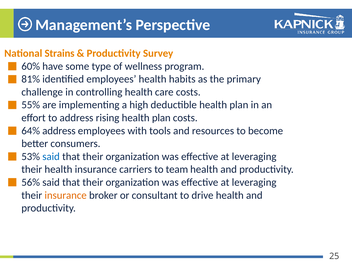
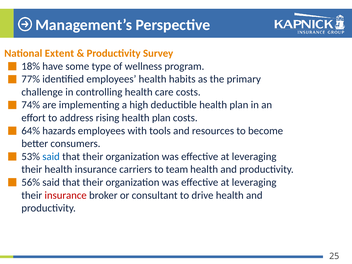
Strains: Strains -> Extent (59, 53)
60%: 60% -> 18% (31, 66)
81%: 81% -> 77% (31, 79)
55%: 55% -> 74% (31, 105)
64% address: address -> hazards (59, 131)
insurance colour: orange -> red (66, 195)
